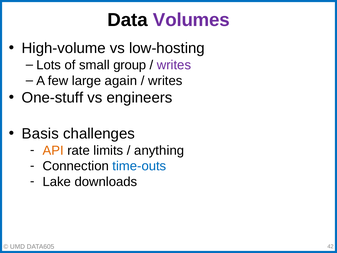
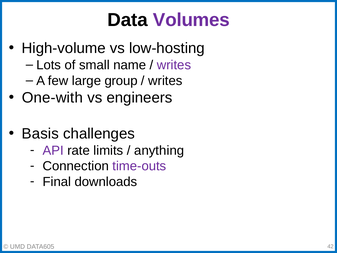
group: group -> name (130, 65)
again: again -> group (121, 81)
One-stuff: One-stuff -> One-with (52, 98)
API colour: orange -> purple (53, 150)
time-outs colour: blue -> purple (139, 166)
Lake: Lake -> Final (57, 182)
